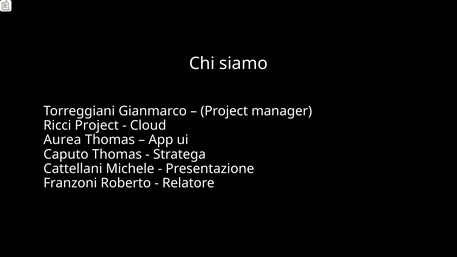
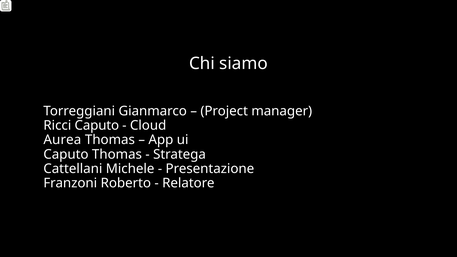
Ricci Project: Project -> Caputo (97, 126)
